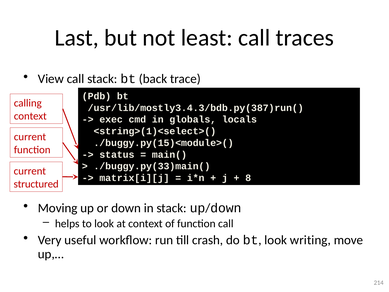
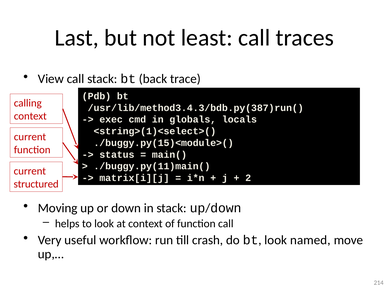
/usr/lib/mostly3.4.3/bdb.py(387)run(: /usr/lib/mostly3.4.3/bdb.py(387)run( -> /usr/lib/method3.4.3/bdb.py(387)run( (196, 108)
./buggy.py(33)main(: ./buggy.py(33)main( -> ./buggy.py(11)main( (152, 166)
8: 8 -> 2 (248, 178)
writing: writing -> named (310, 240)
